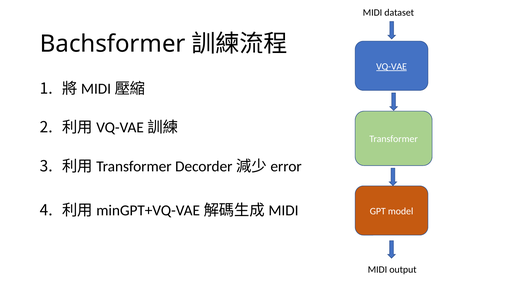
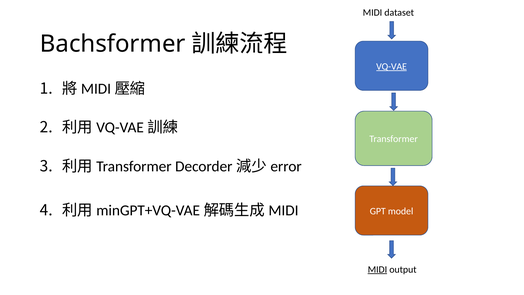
MIDI underline: none -> present (377, 269)
